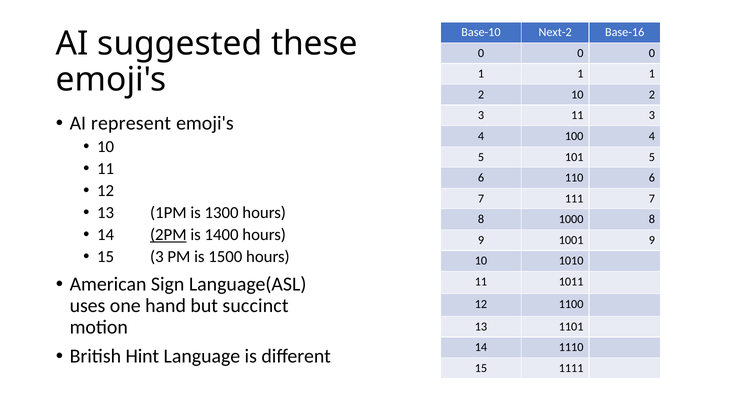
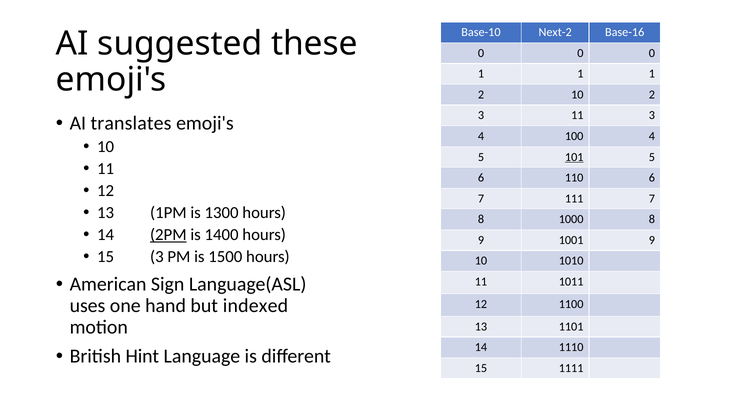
represent: represent -> translates (131, 123)
101 underline: none -> present (574, 157)
succinct: succinct -> indexed (255, 305)
